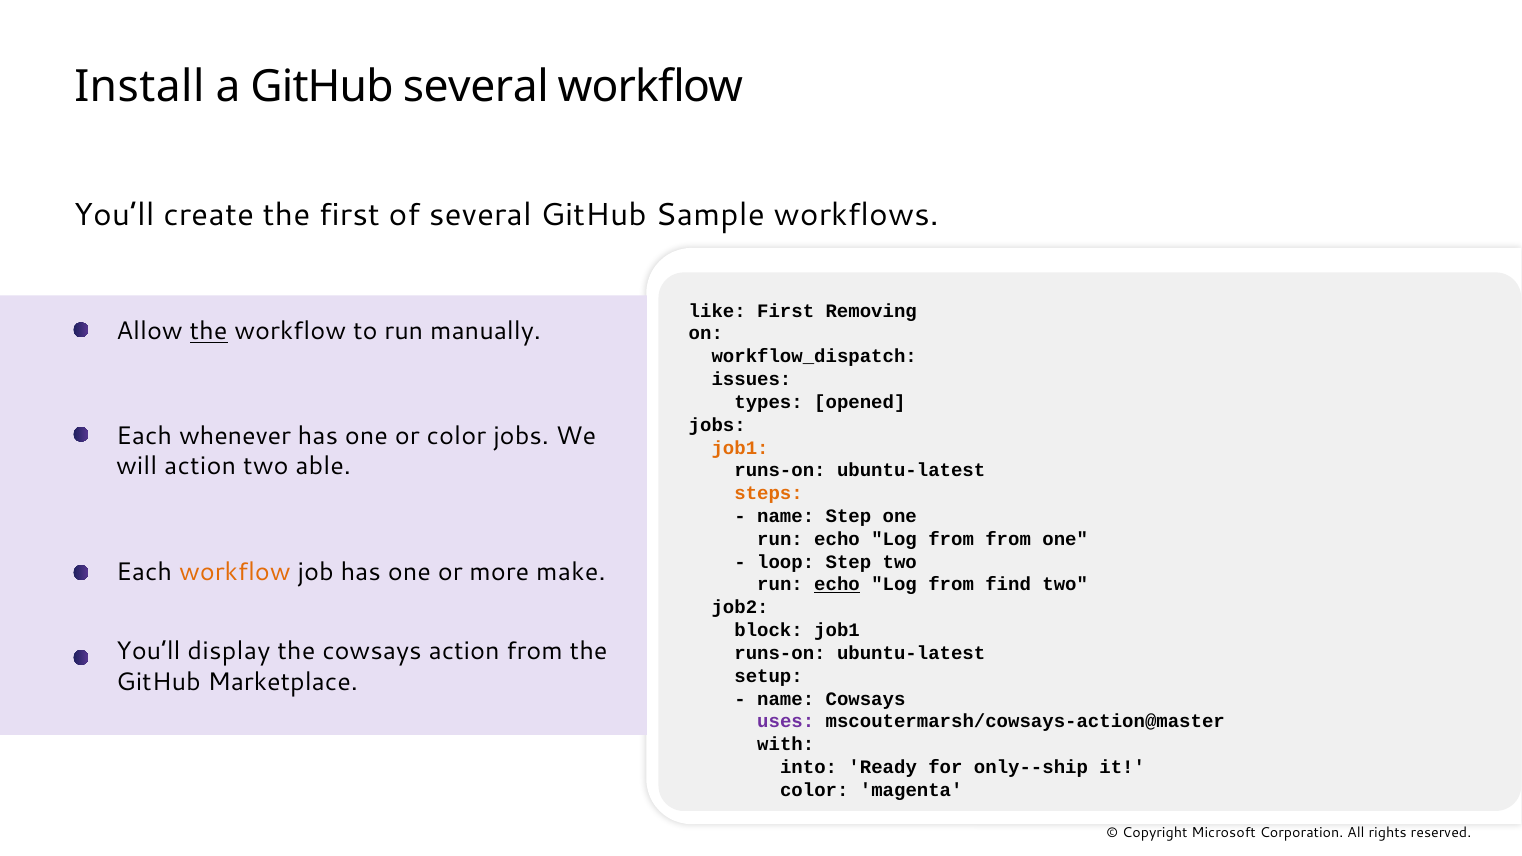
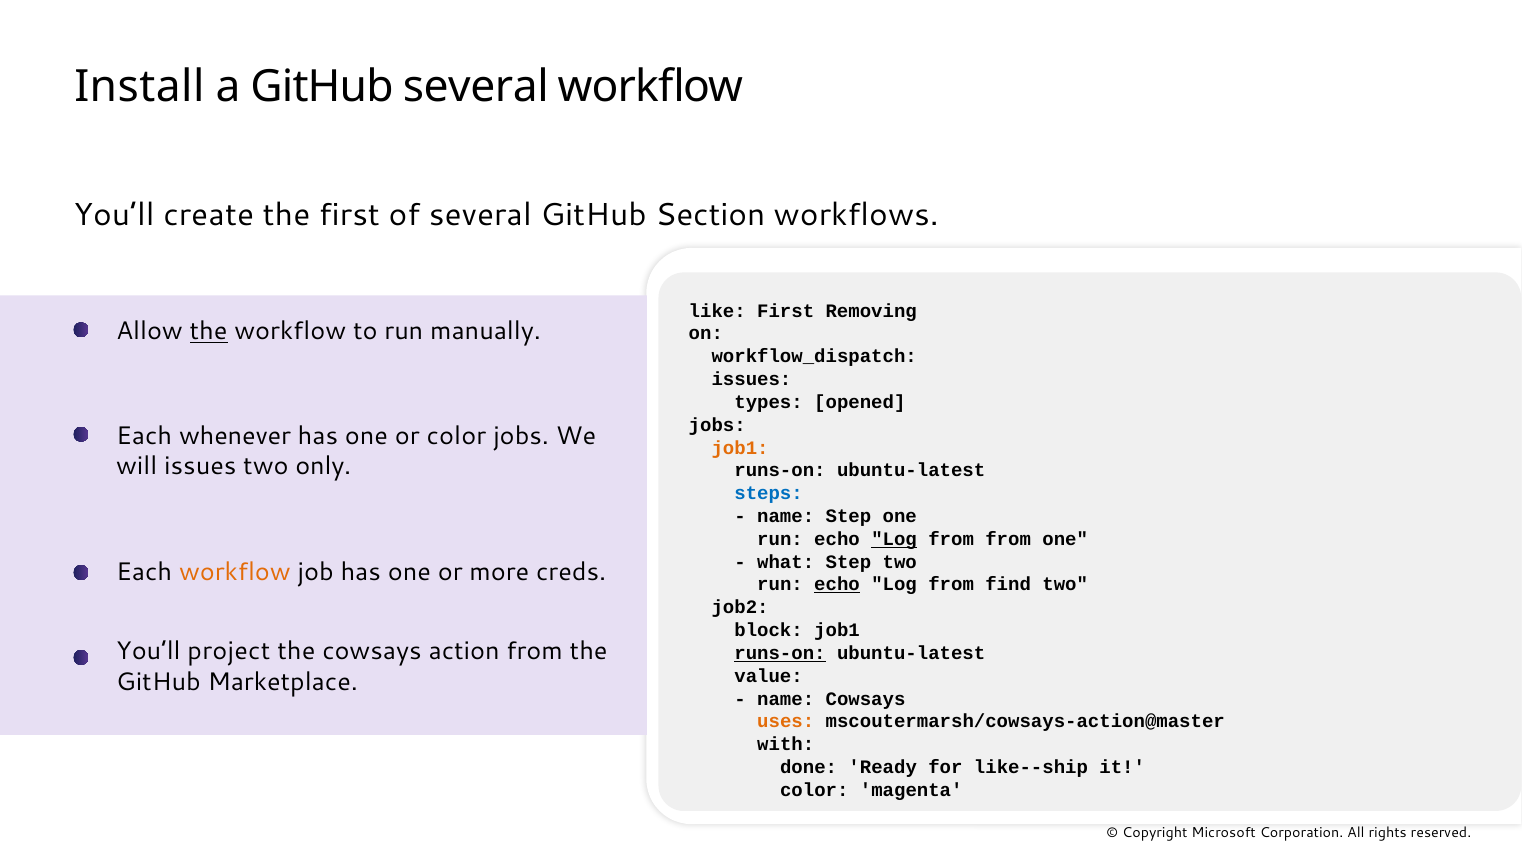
Sample: Sample -> Section (710, 215)
will action: action -> issues (200, 467)
able: able -> only (323, 467)
steps colour: orange -> blue (769, 493)
Log underline: none -> present (894, 539)
loop: loop -> what (786, 562)
make: make -> creds (571, 573)
display: display -> project (229, 651)
runs-on underline: none -> present (780, 653)
setup: setup -> value (769, 676)
uses colour: purple -> orange (786, 722)
into: into -> done (809, 767)
only--ship: only--ship -> like--ship (1031, 767)
